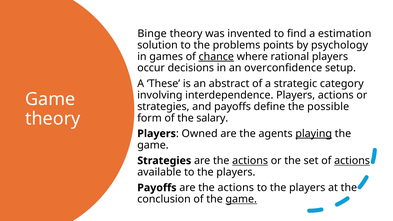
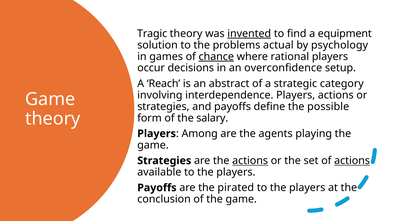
Binge: Binge -> Tragic (152, 34)
invented underline: none -> present (249, 34)
estimation: estimation -> equipment (345, 34)
points: points -> actual (278, 45)
These: These -> Reach (164, 84)
Owned: Owned -> Among (200, 134)
playing underline: present -> none (314, 134)
Payoffs are the actions: actions -> pirated (236, 188)
game underline: present -> none (241, 199)
